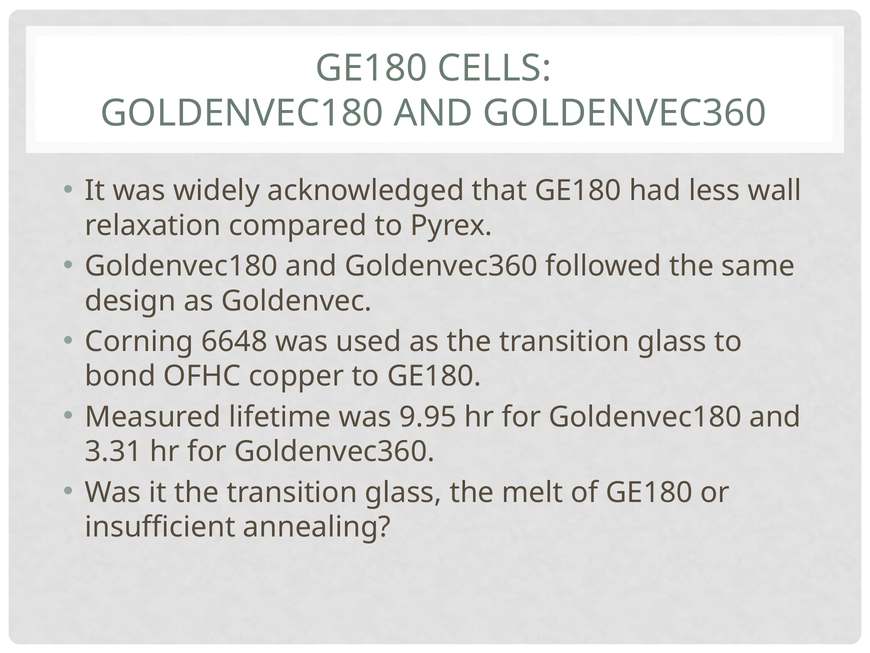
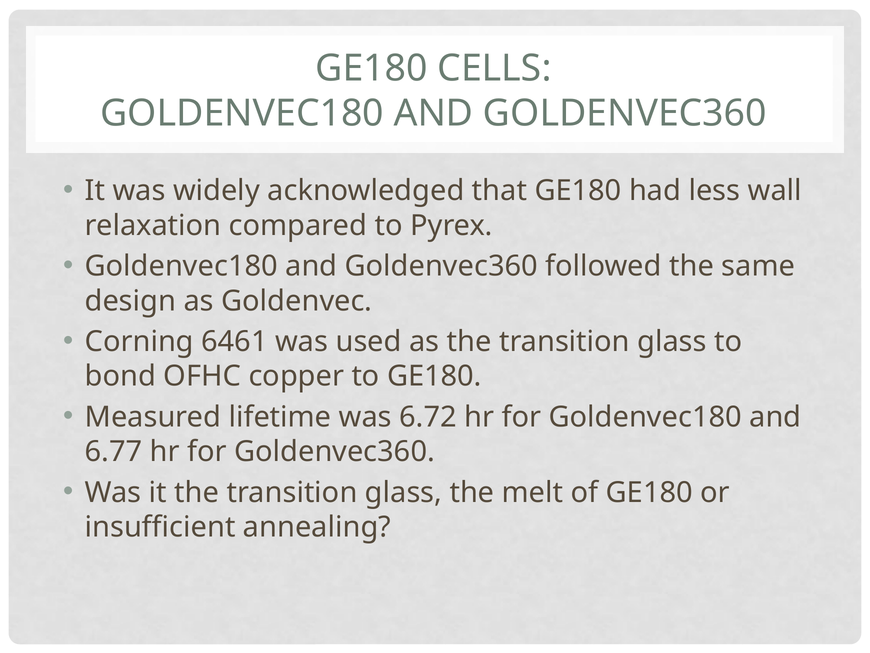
6648: 6648 -> 6461 (234, 341)
9.95: 9.95 -> 6.72 (428, 417)
3.31: 3.31 -> 6.77 (114, 451)
